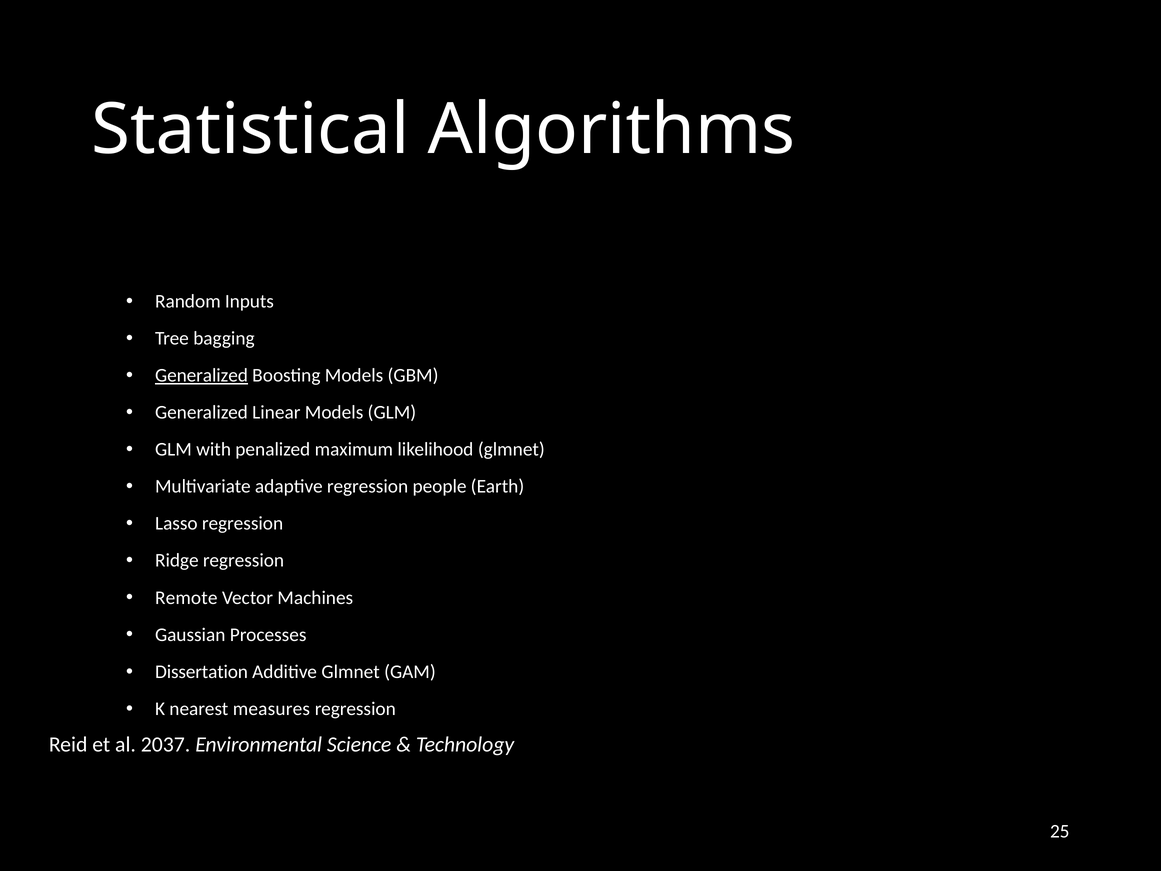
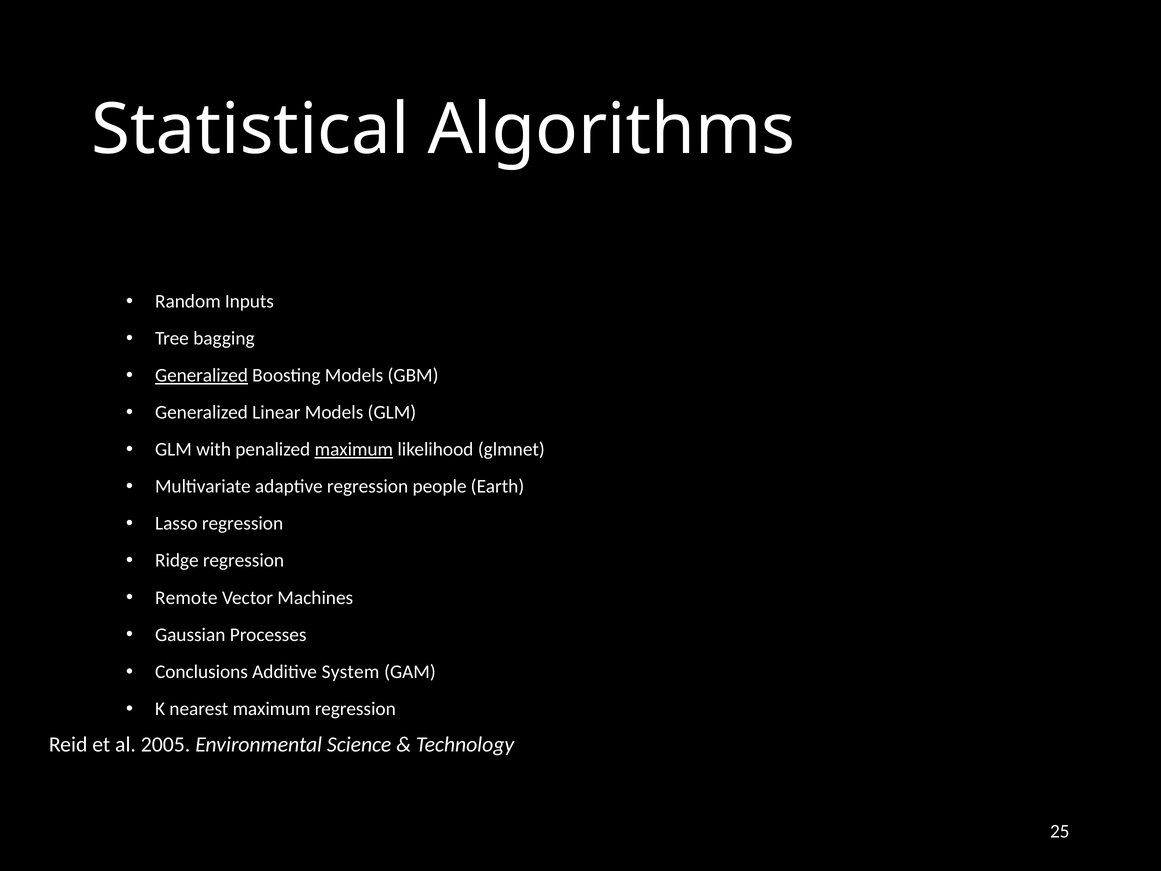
maximum underline: none -> present (354, 449)
Dissertation: Dissertation -> Conclusions (201, 672)
Additive Glmnet: Glmnet -> System (351, 672)
nearest measures: measures -> maximum (272, 709)
2037: 2037 -> 2005 (166, 744)
